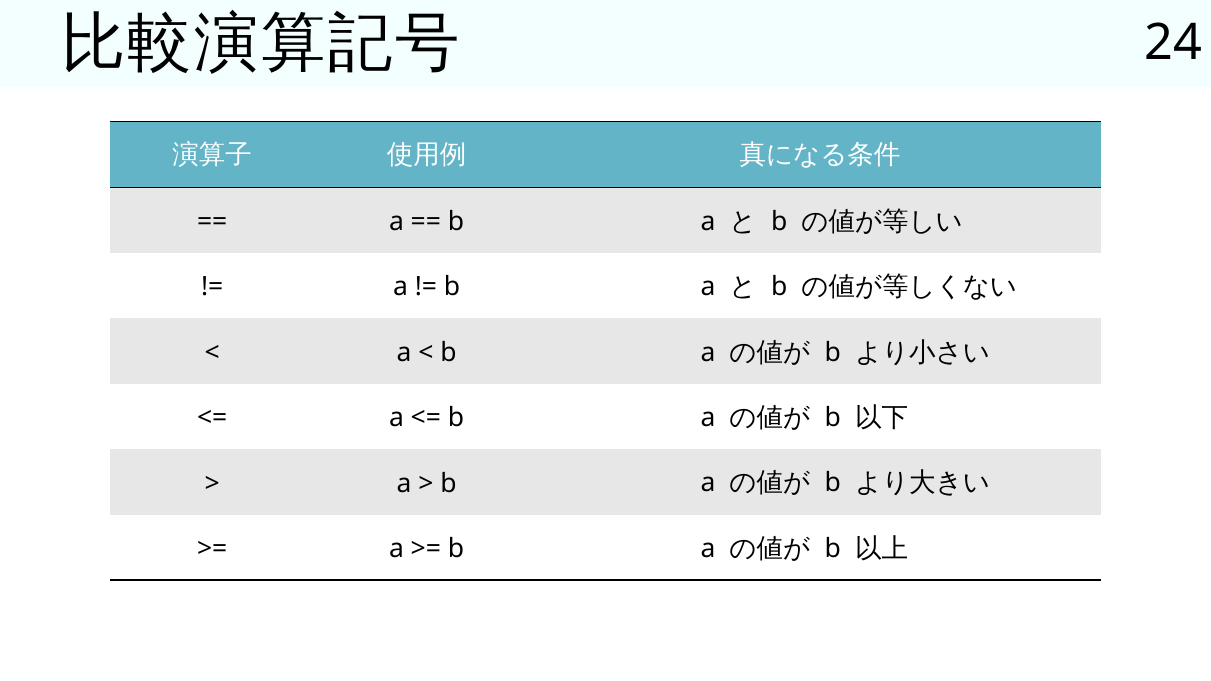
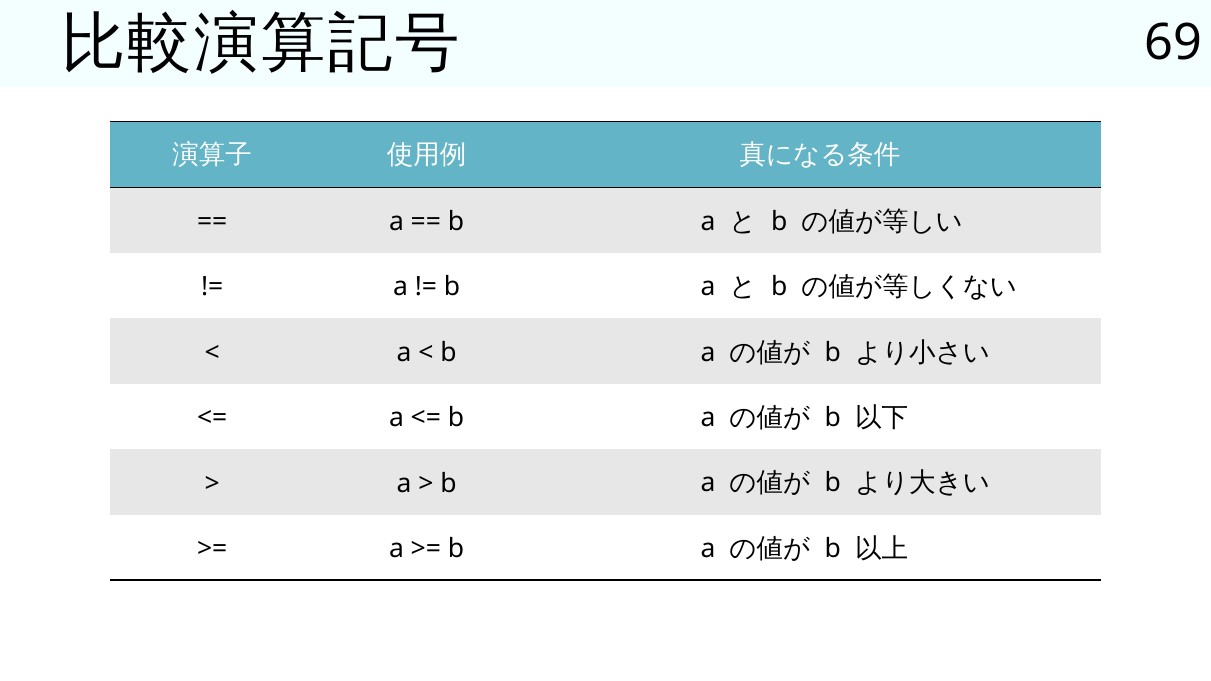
24: 24 -> 69 (1173, 43)
